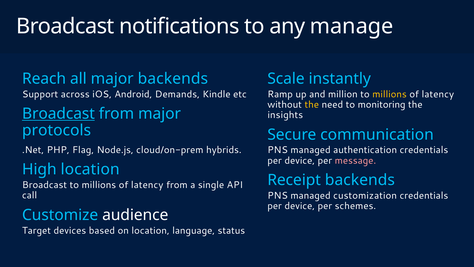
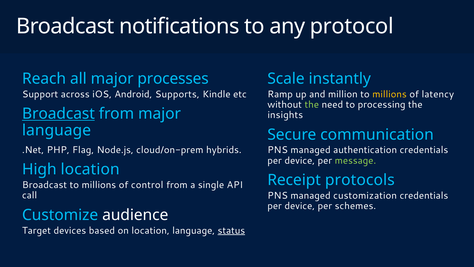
manage: manage -> protocol (352, 26)
major backends: backends -> processes (173, 78)
Demands: Demands -> Supports (177, 94)
the colour: yellow -> light green (312, 104)
monitoring: monitoring -> processing (382, 104)
protocols: protocols -> language (57, 130)
message colour: pink -> light green (355, 160)
Receipt backends: backends -> protocols (360, 180)
latency: latency -> control (147, 185)
status underline: none -> present (231, 230)
